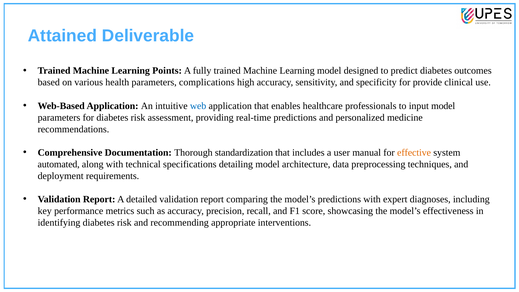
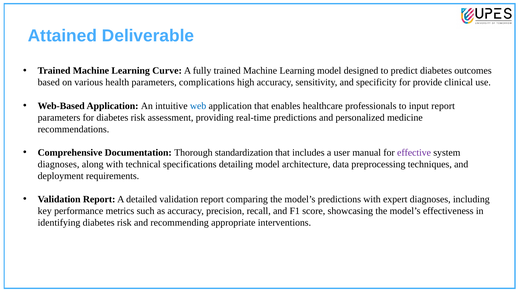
Points: Points -> Curve (167, 71)
input model: model -> report (443, 106)
effective colour: orange -> purple (414, 152)
automated: automated -> diagnoses (59, 164)
